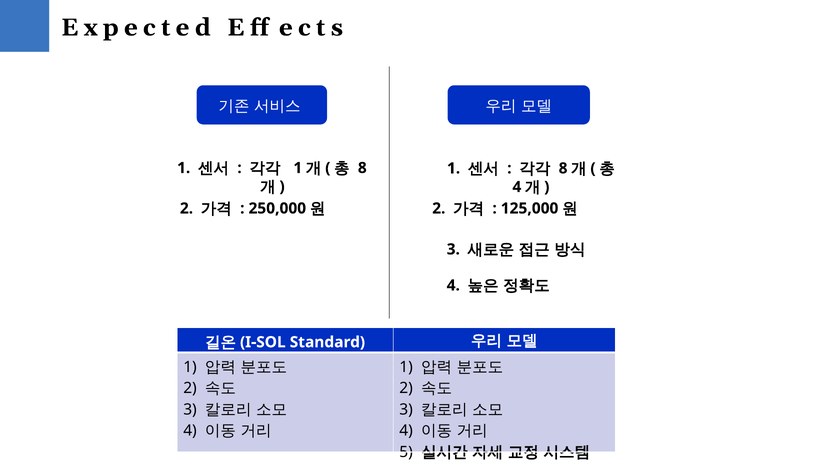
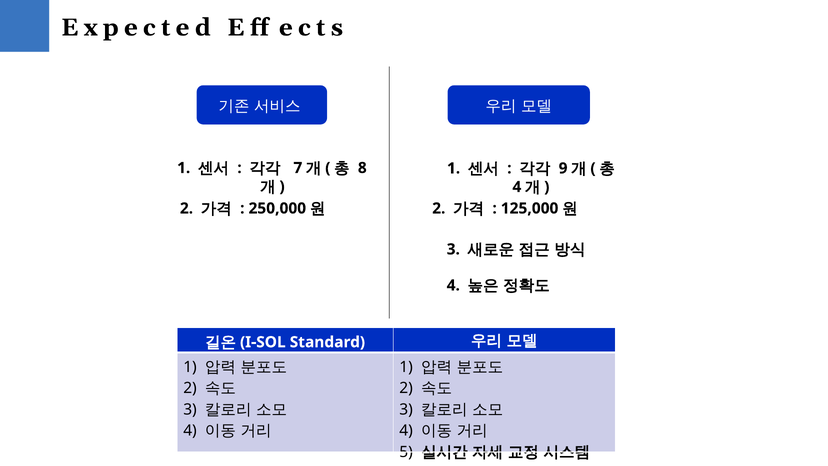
1: 1 -> 7 (298, 168)
8: 8 -> 9 (563, 168)
